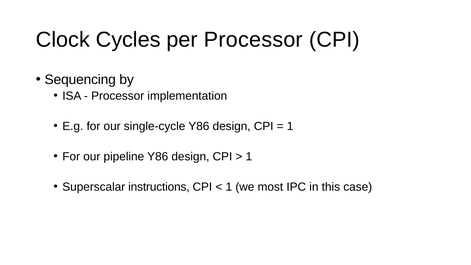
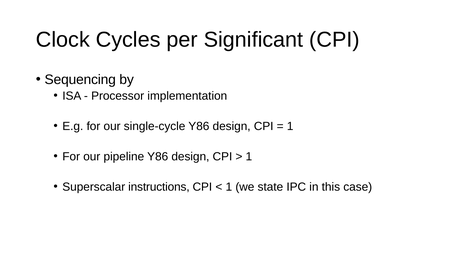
per Processor: Processor -> Significant (254, 40)
most: most -> state (270, 187)
